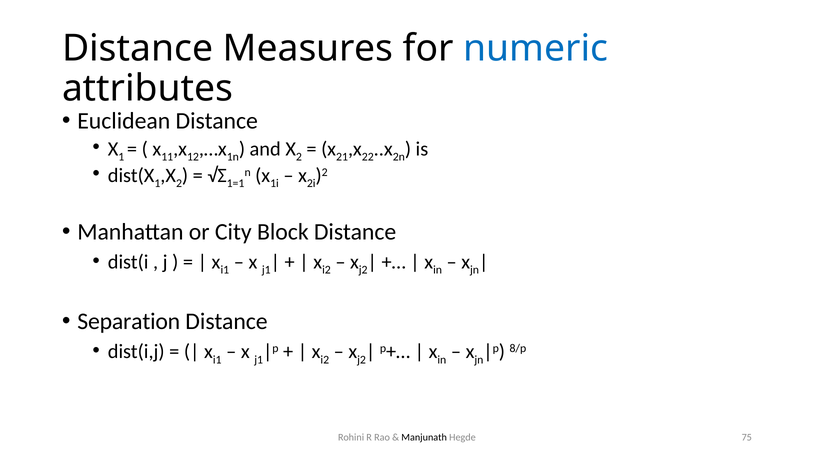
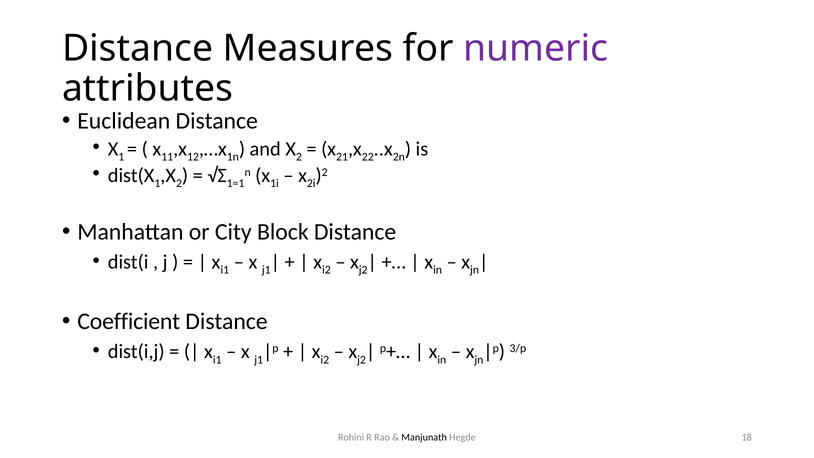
numeric colour: blue -> purple (536, 48)
Separation: Separation -> Coefficient (129, 321)
8/p: 8/p -> 3/p (518, 348)
75: 75 -> 18 (747, 437)
